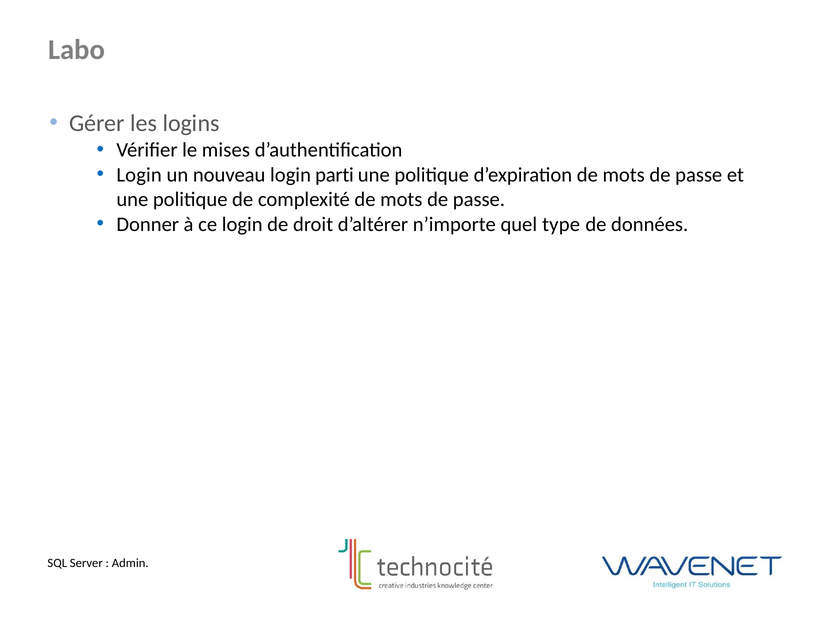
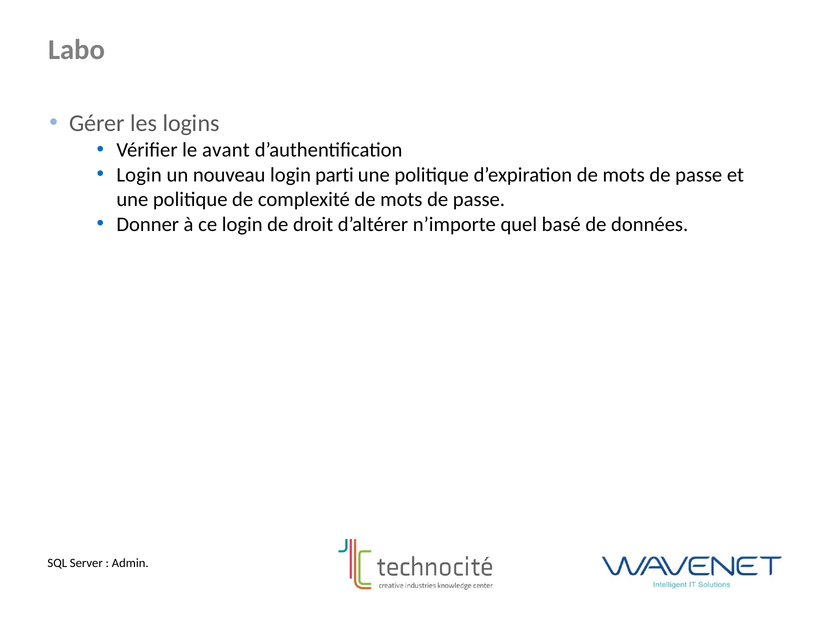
mises: mises -> avant (226, 150)
type: type -> basé (561, 224)
